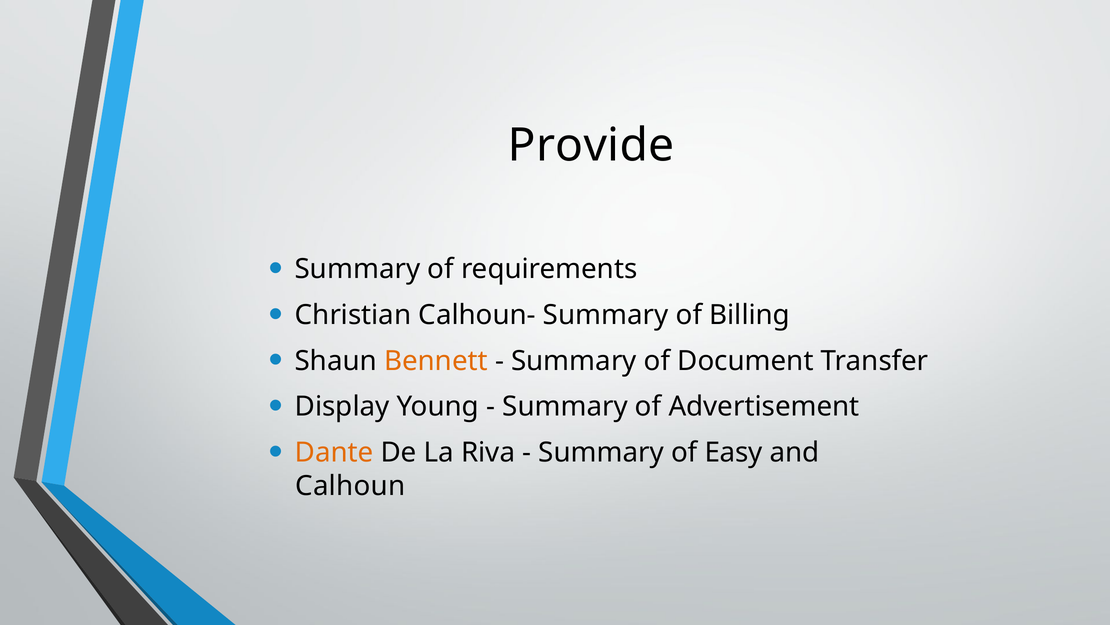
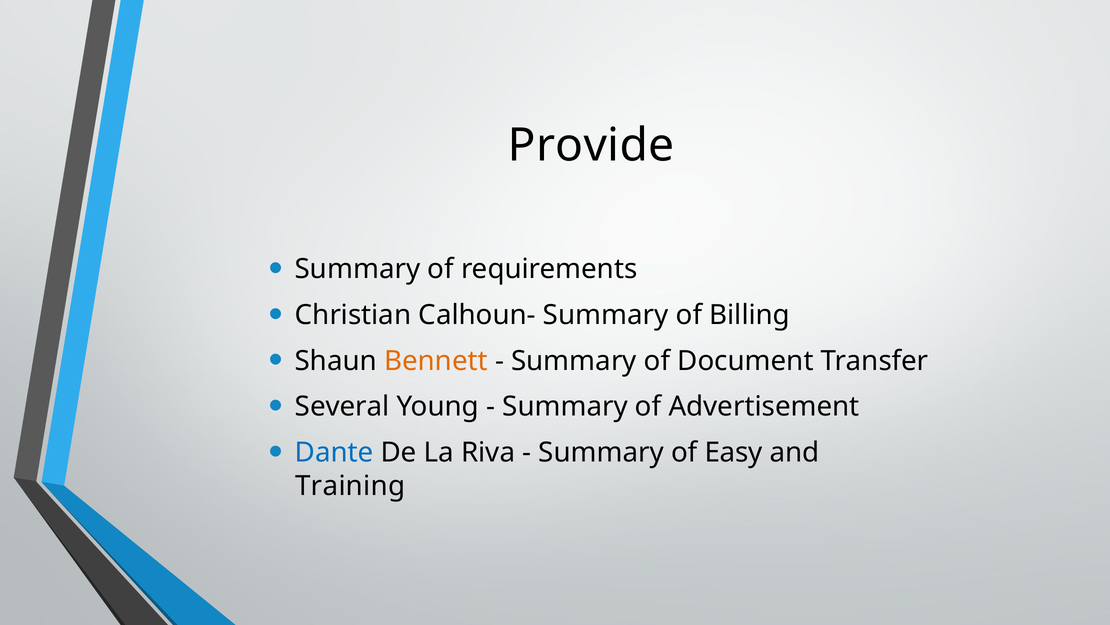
Display: Display -> Several (342, 406)
Dante colour: orange -> blue (334, 452)
Calhoun: Calhoun -> Training (350, 485)
